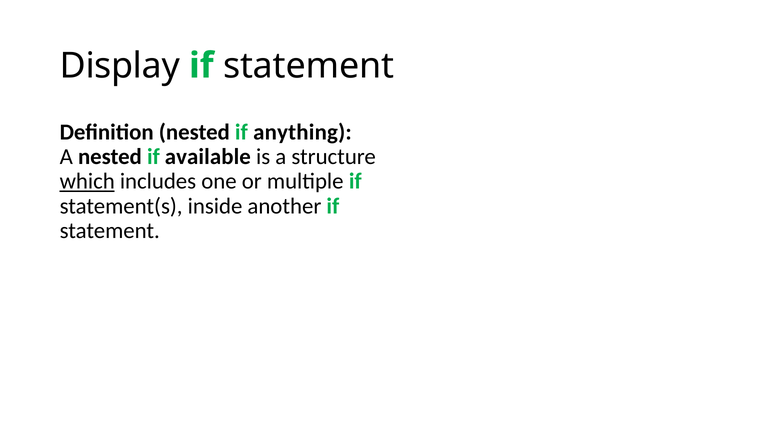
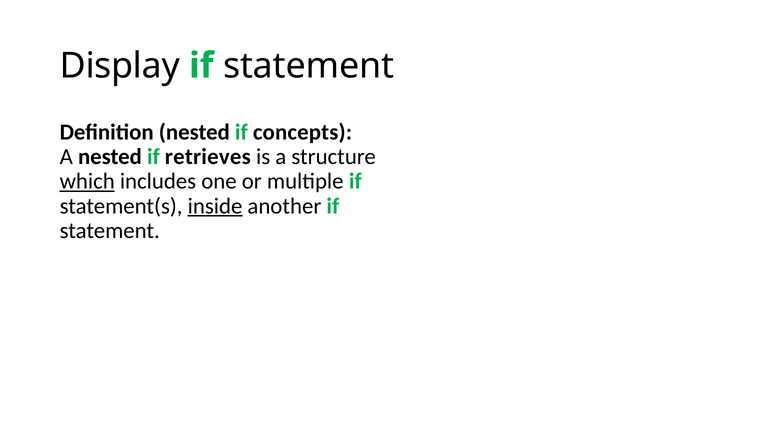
anything: anything -> concepts (303, 132)
available: available -> retrieves (208, 157)
inside underline: none -> present (215, 206)
